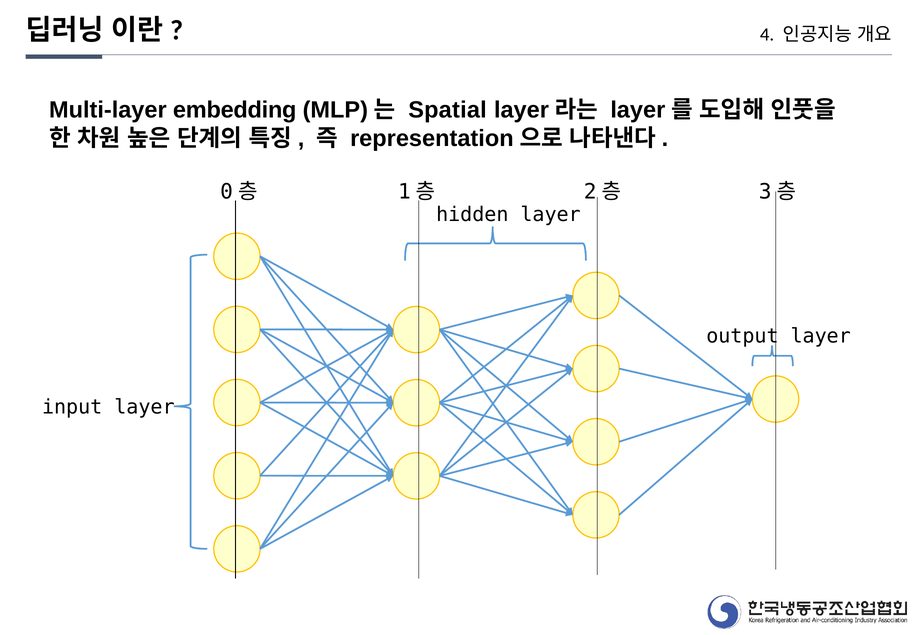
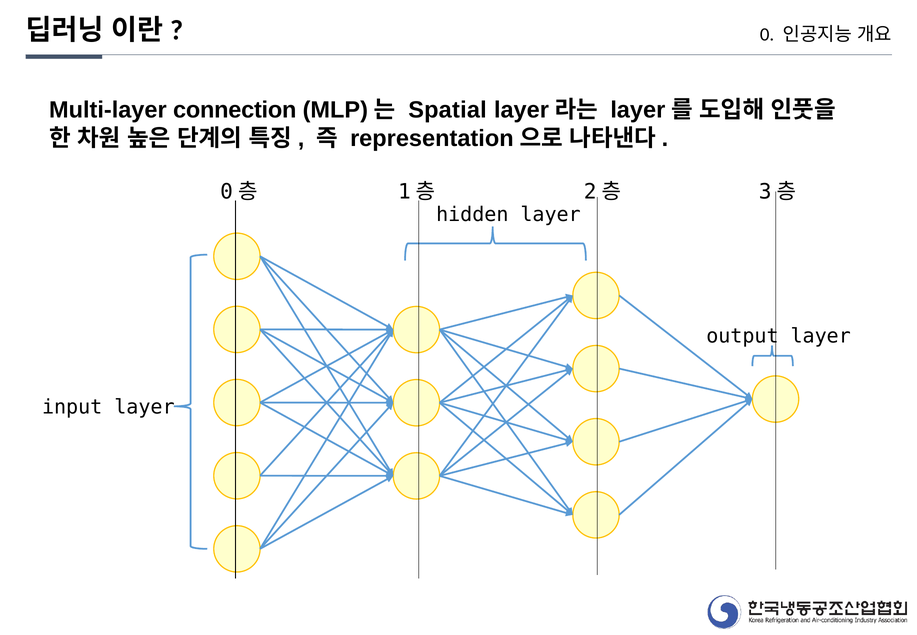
4: 4 -> 0 (767, 35)
embedding: embedding -> connection (235, 110)
